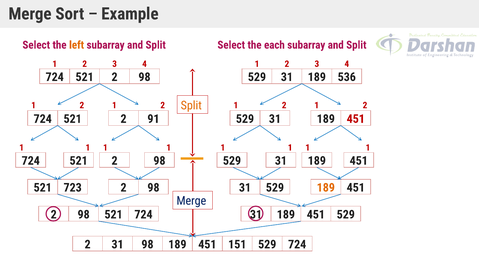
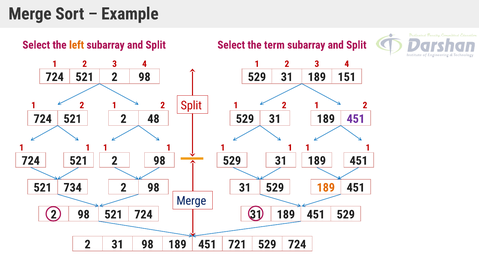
each: each -> term (274, 45)
536: 536 -> 151 (347, 77)
Split colour: orange -> red (191, 106)
91: 91 -> 48 (153, 119)
451 colour: red -> purple (356, 119)
723: 723 -> 734 (73, 188)
151: 151 -> 721 (237, 245)
